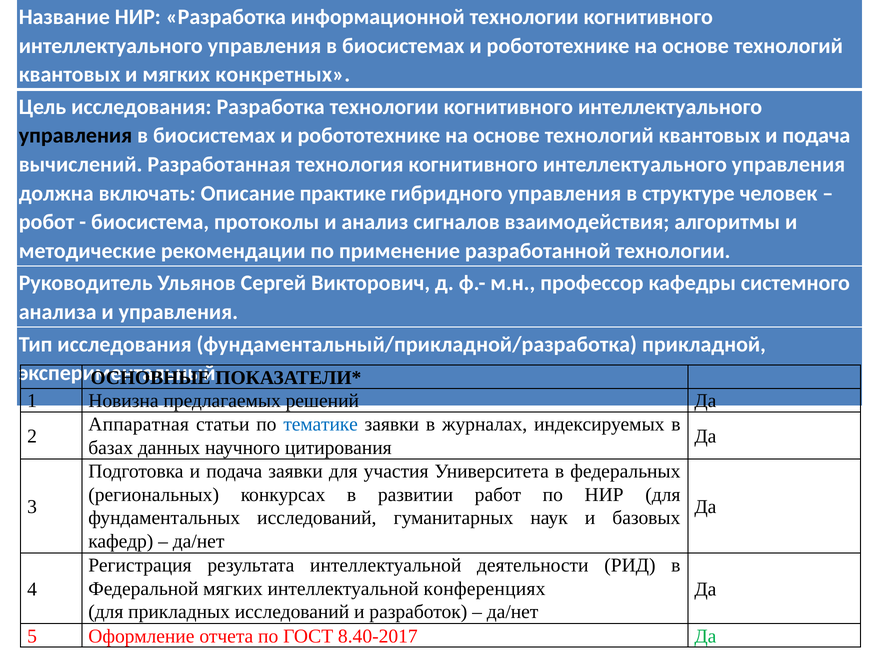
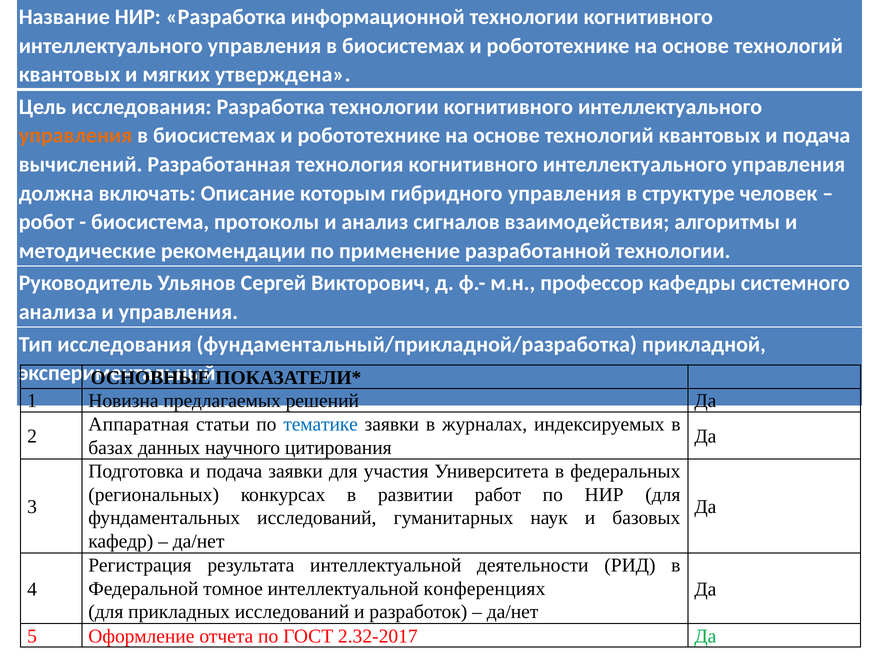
конкретных: конкретных -> утверждена (283, 75)
управления colour: black -> orange (75, 136)
практике: практике -> которым (343, 193)
Федеральной мягких: мягких -> томное (233, 589)
8.40-2017: 8.40-2017 -> 2.32-2017 (378, 636)
